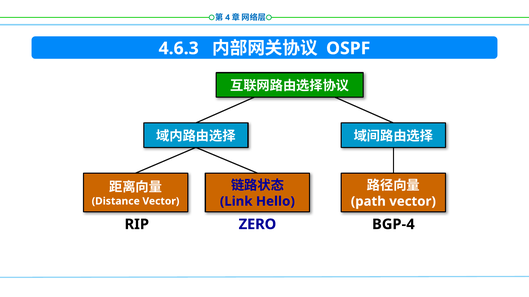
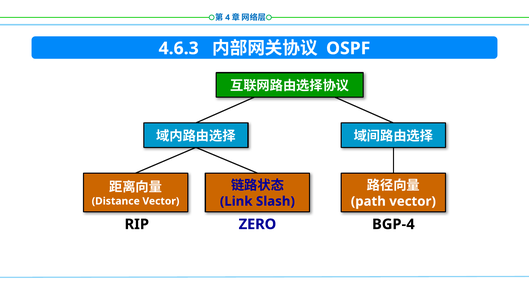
Hello: Hello -> Slash (275, 202)
